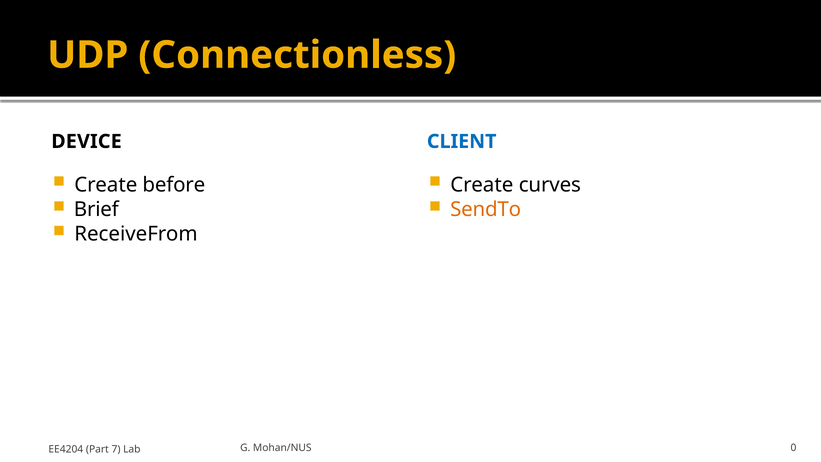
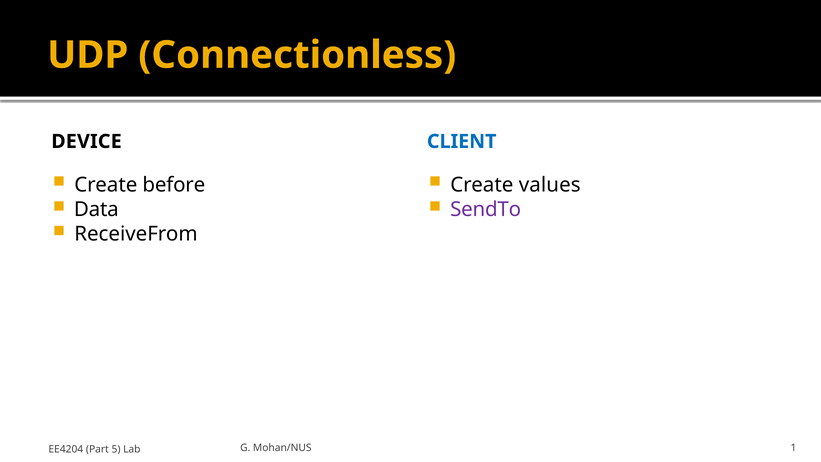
curves: curves -> values (550, 185)
Brief: Brief -> Data (96, 209)
SendTo colour: orange -> purple (486, 209)
0: 0 -> 1 (794, 448)
7: 7 -> 5 (116, 449)
